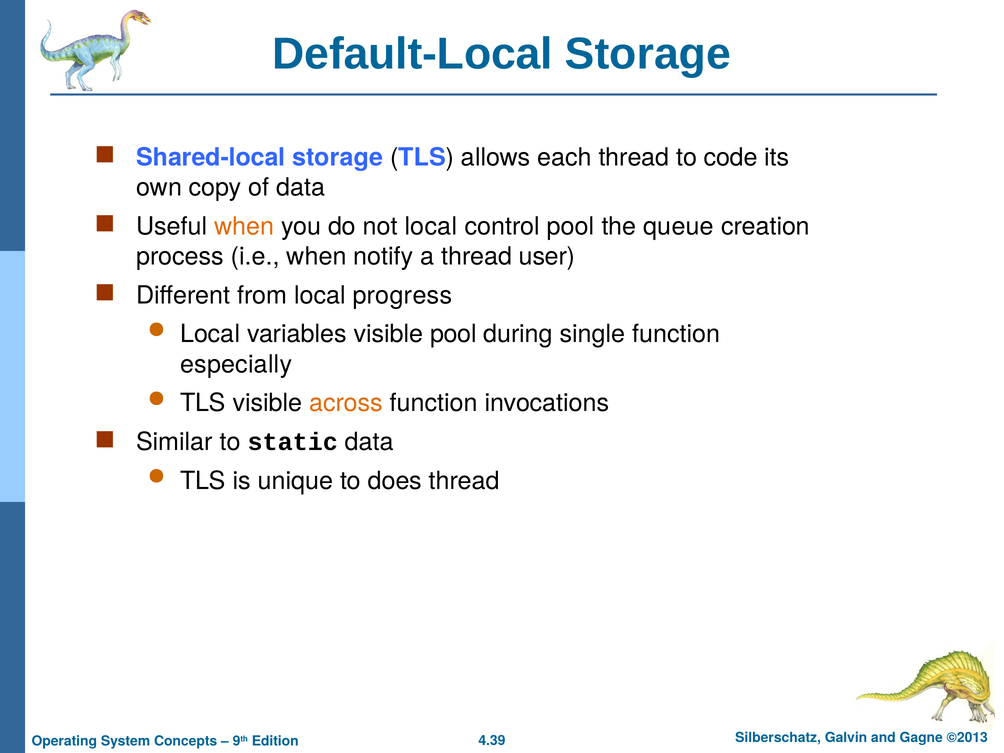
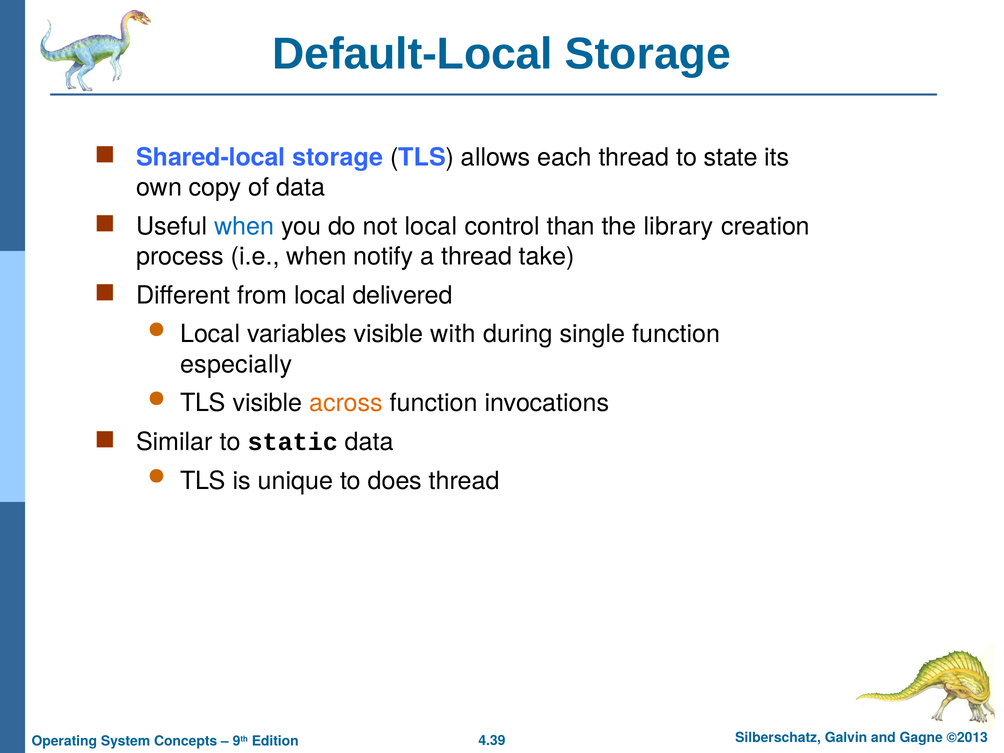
code: code -> state (731, 157)
when colour: orange -> blue (244, 226)
control pool: pool -> than (571, 226)
queue: queue -> library (679, 226)
user: user -> take (547, 256)
progress: progress -> delivered (403, 295)
visible pool: pool -> with (453, 334)
